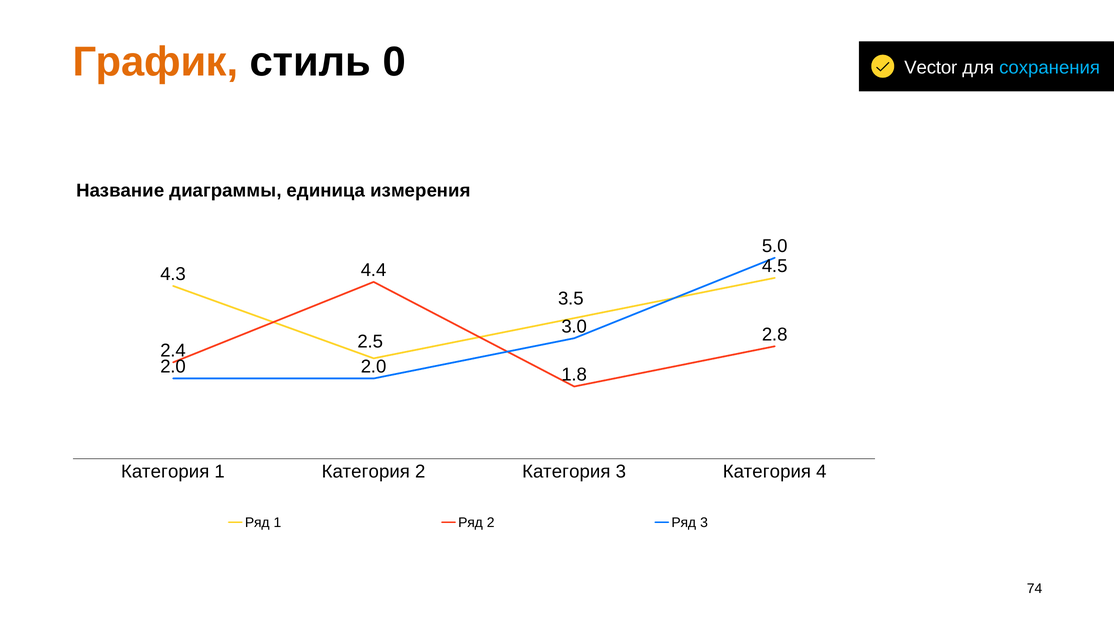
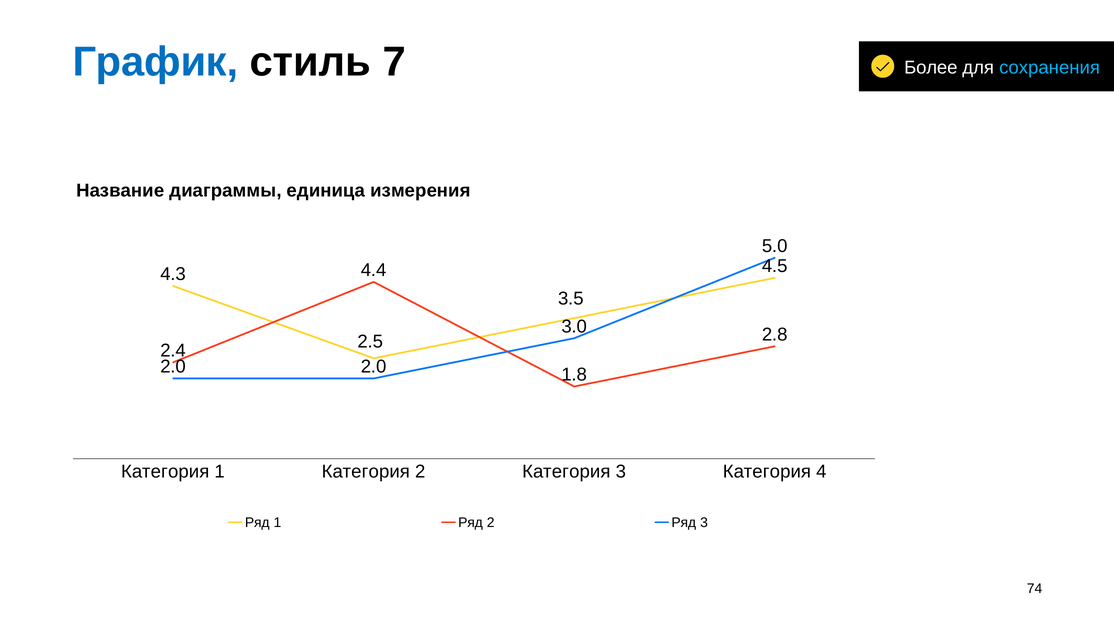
График colour: orange -> blue (155, 62)
0: 0 -> 7 (394, 62)
Vector: Vector -> Более (931, 68)
